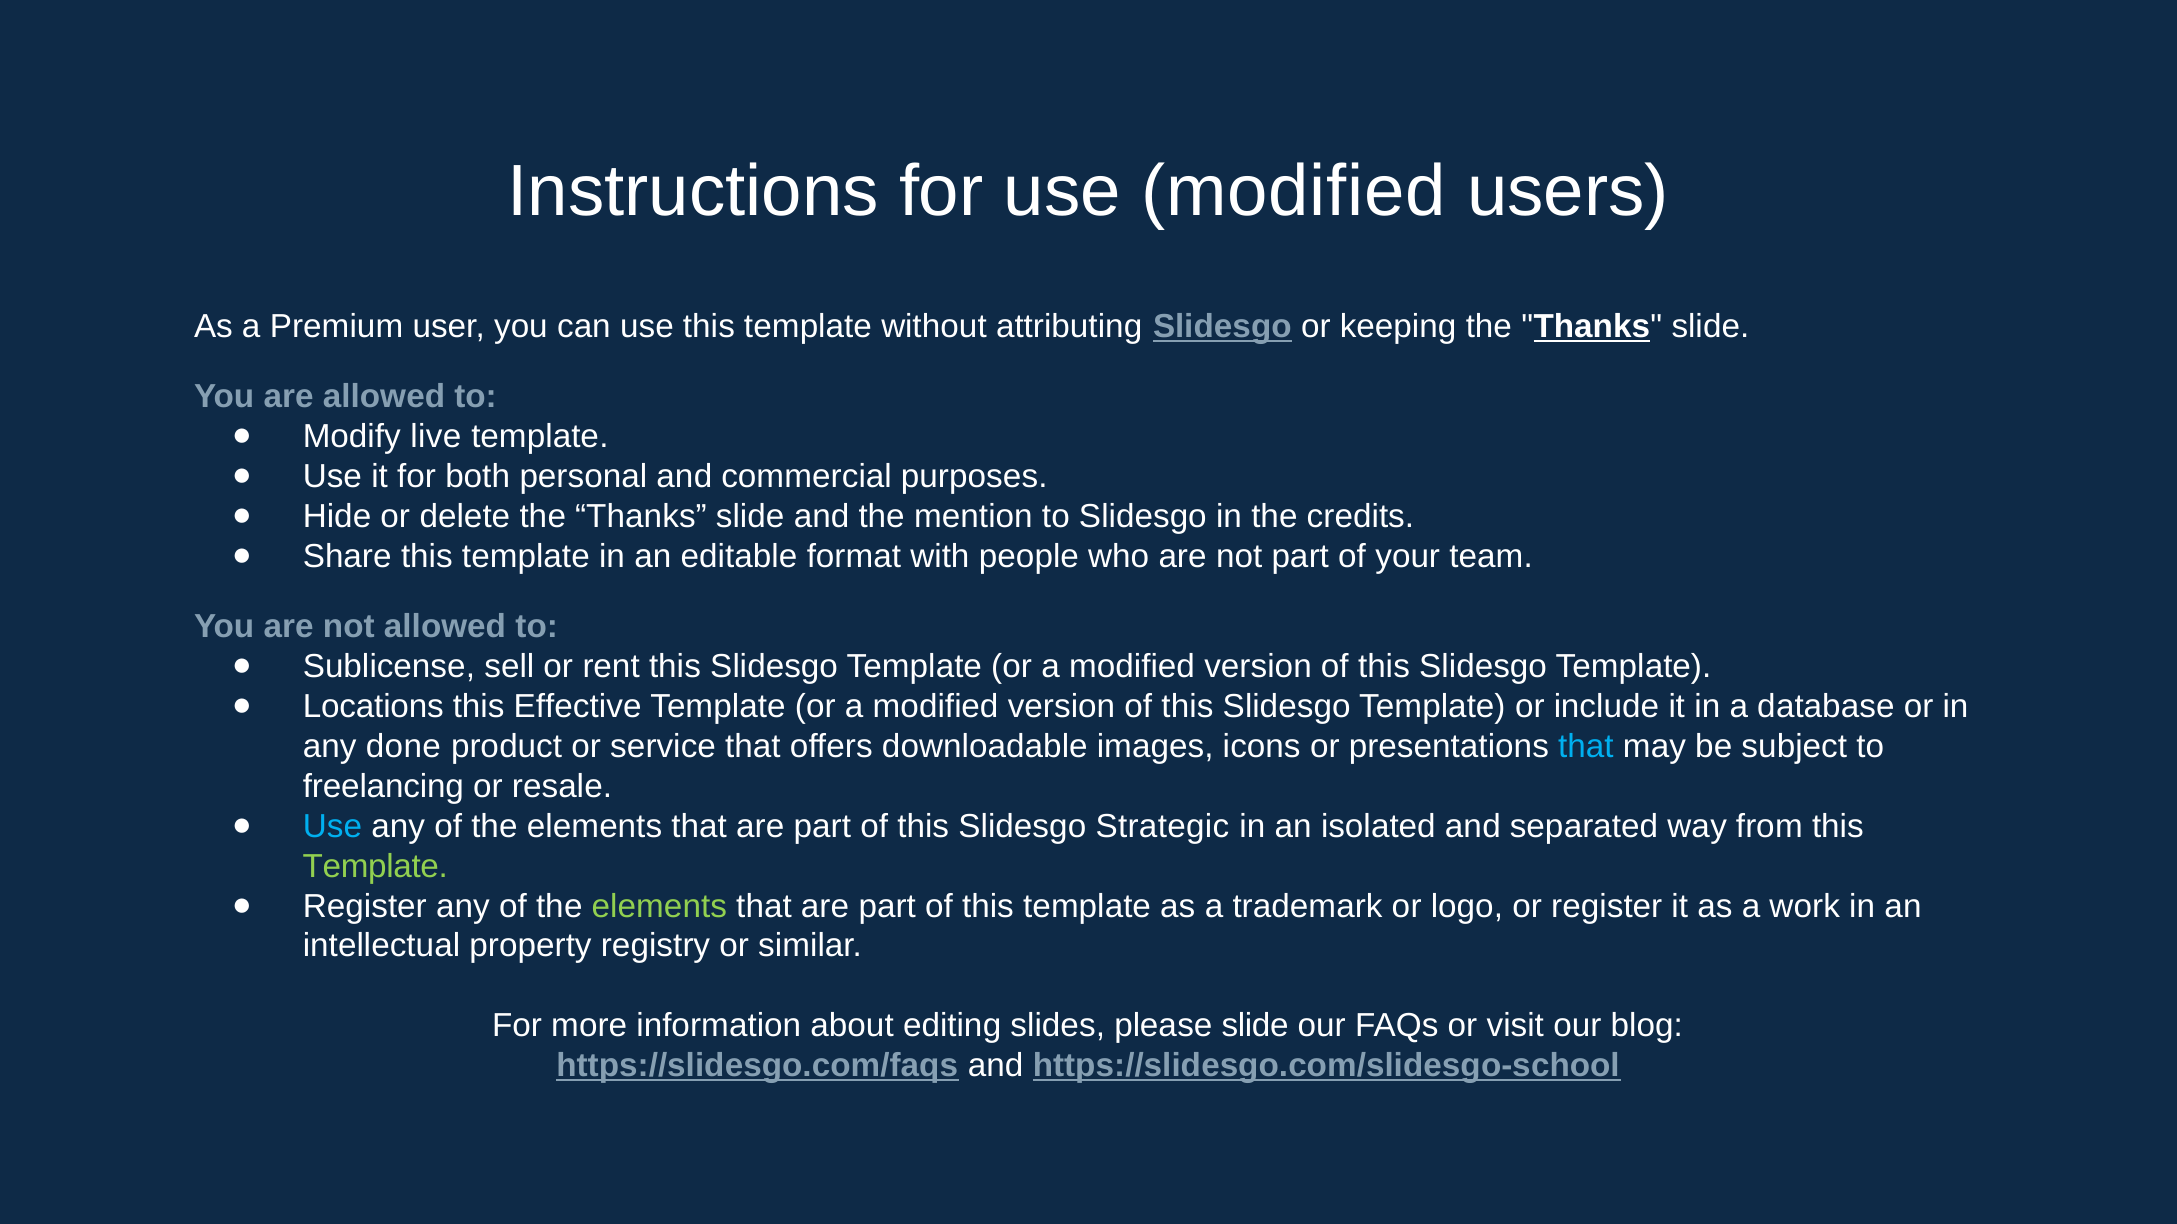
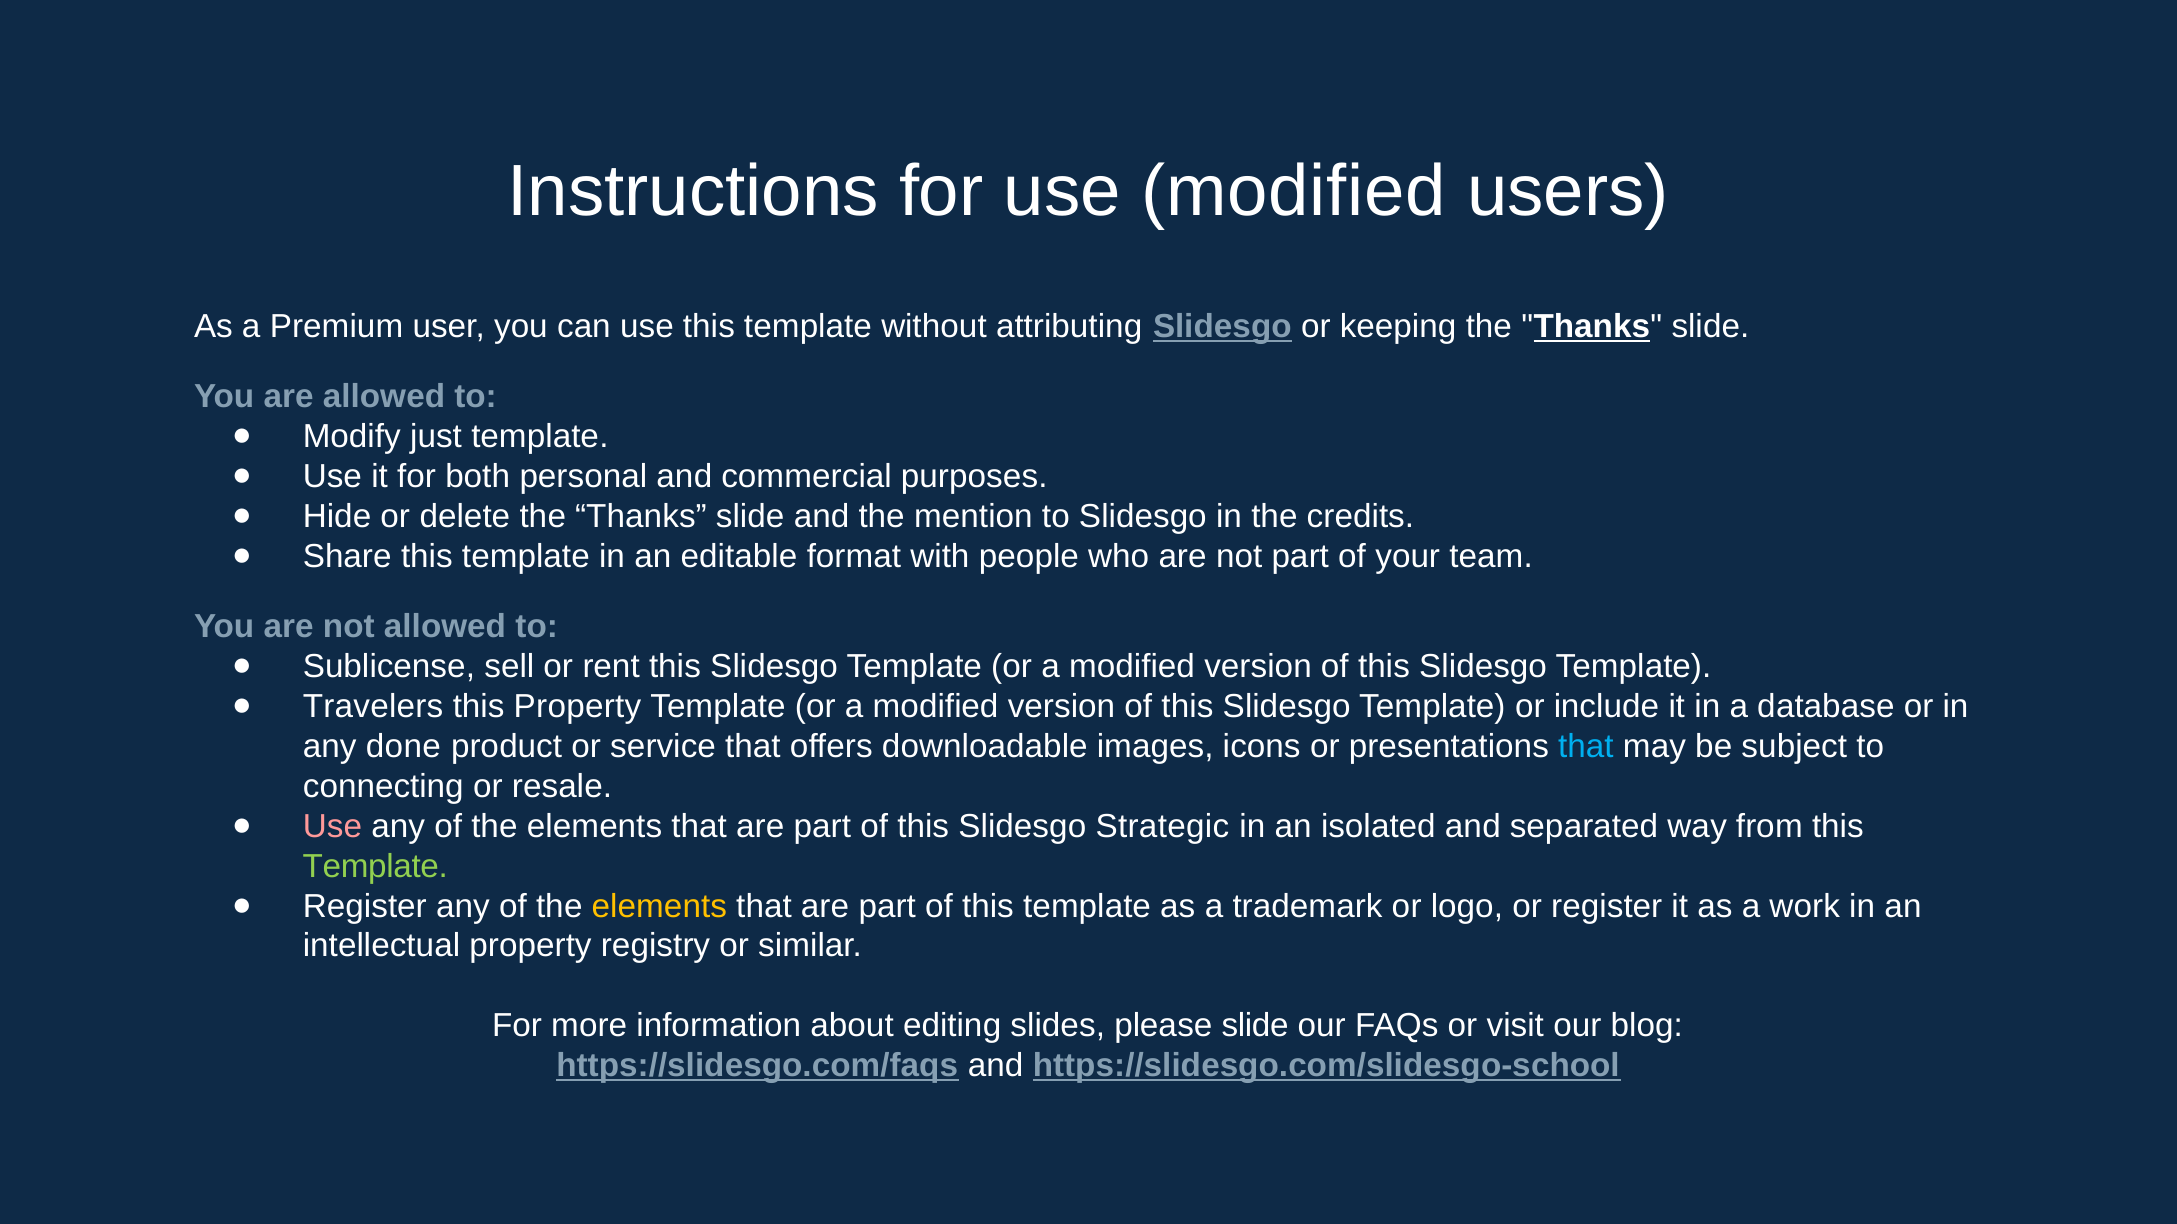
live: live -> just (436, 437)
Locations: Locations -> Travelers (373, 707)
this Effective: Effective -> Property (578, 707)
freelancing: freelancing -> connecting (383, 787)
Use colour: light blue -> pink (332, 827)
elements colour: light green -> yellow (659, 907)
